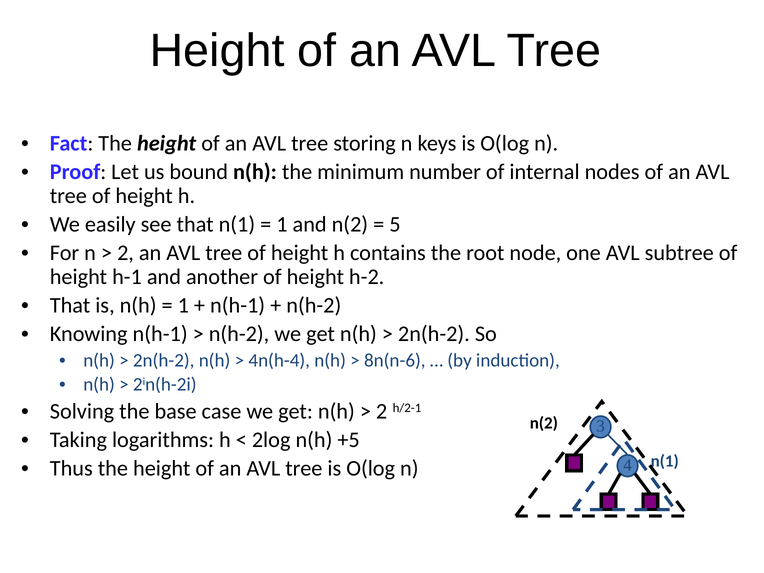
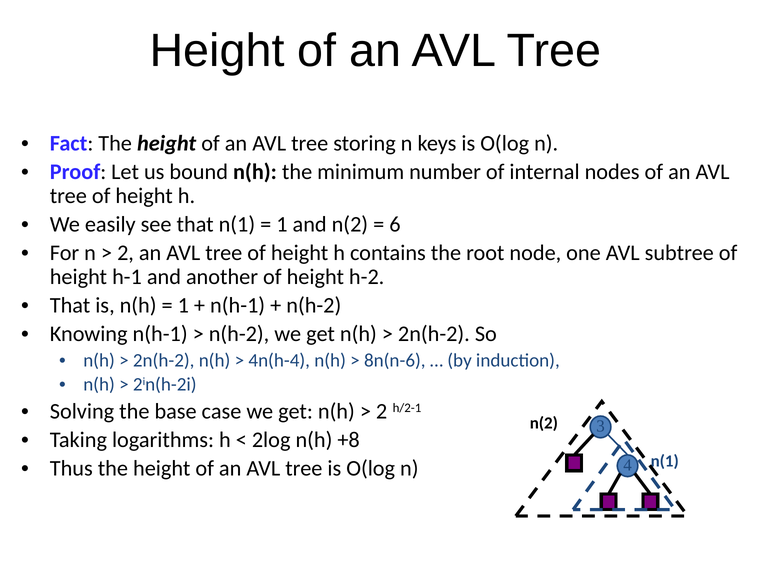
5: 5 -> 6 (395, 224)
+5: +5 -> +8 (349, 440)
